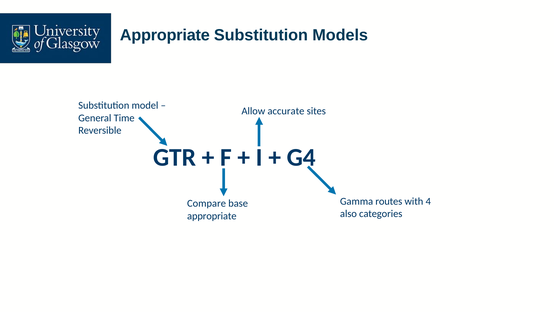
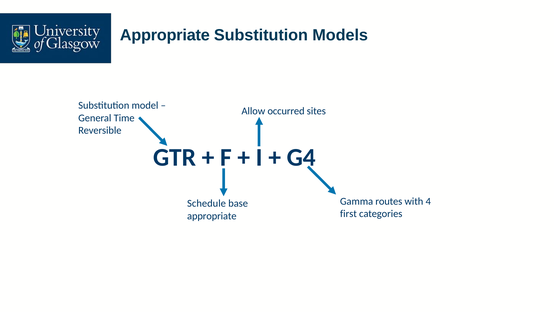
accurate: accurate -> occurred (286, 111)
Compare: Compare -> Schedule (207, 203)
also: also -> first (348, 214)
